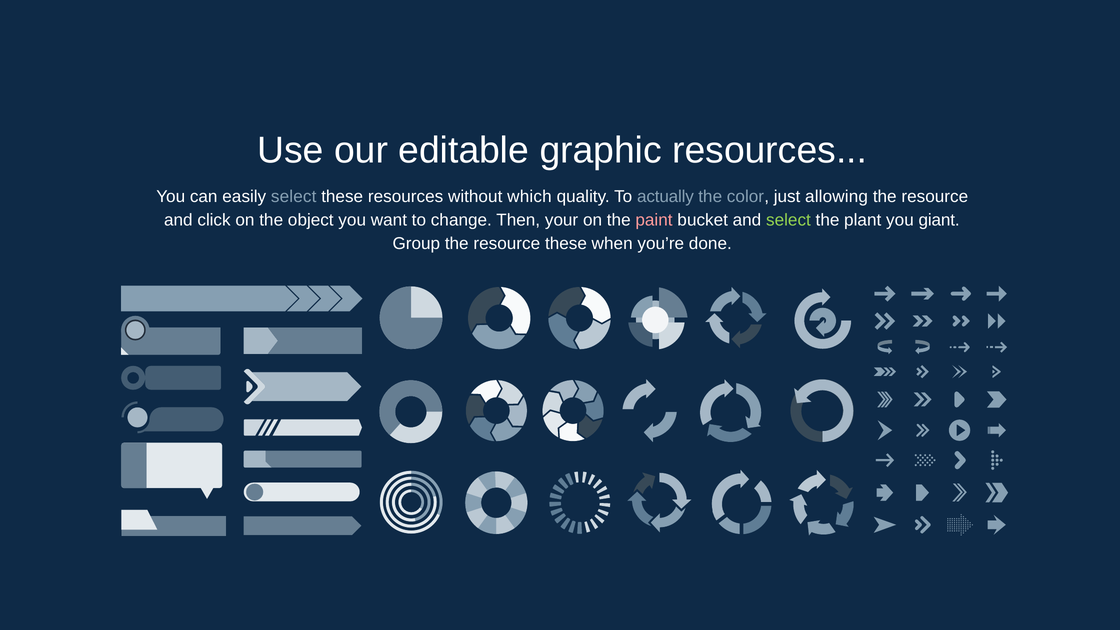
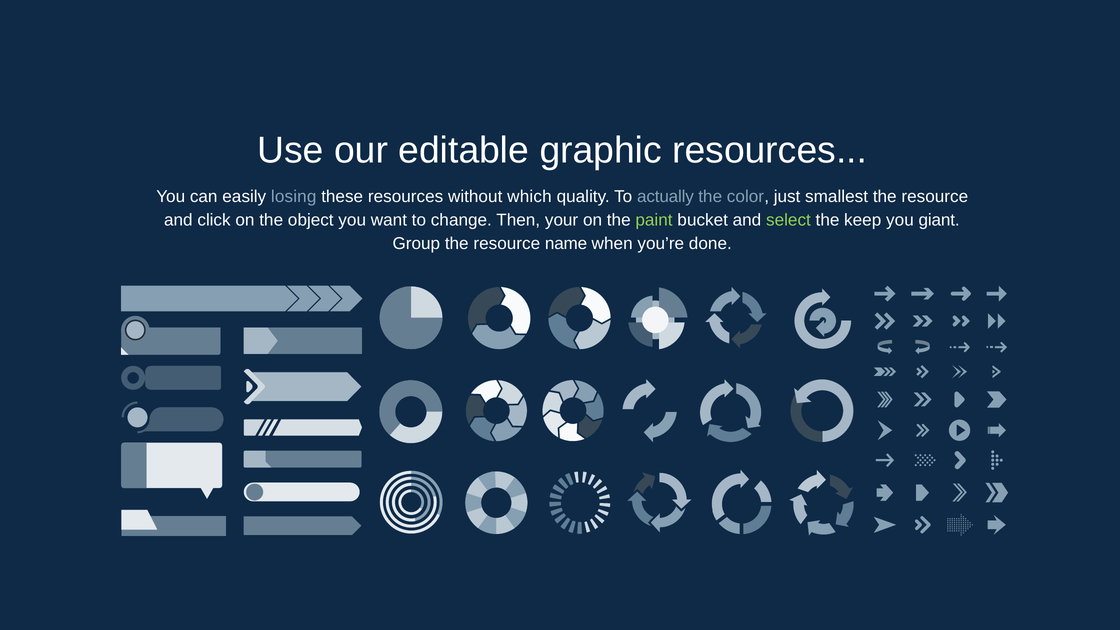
easily select: select -> losing (294, 197)
allowing: allowing -> smallest (837, 197)
paint colour: pink -> light green (654, 220)
plant: plant -> keep (863, 220)
resource these: these -> name (566, 244)
